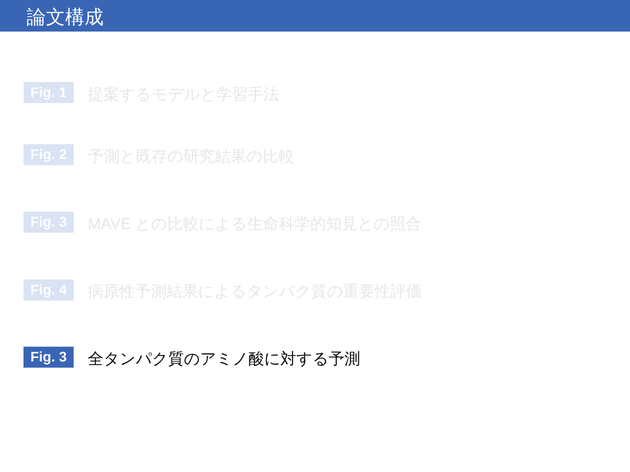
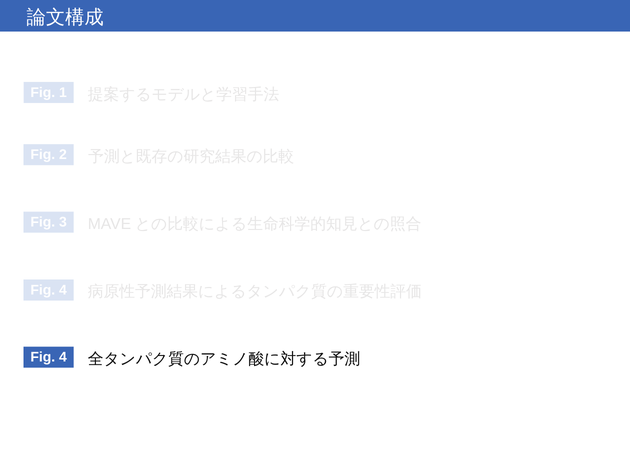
3: 3 -> 4 (63, 358)
